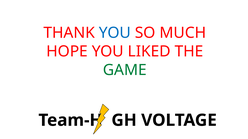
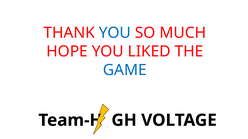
GAME colour: green -> blue (125, 70)
